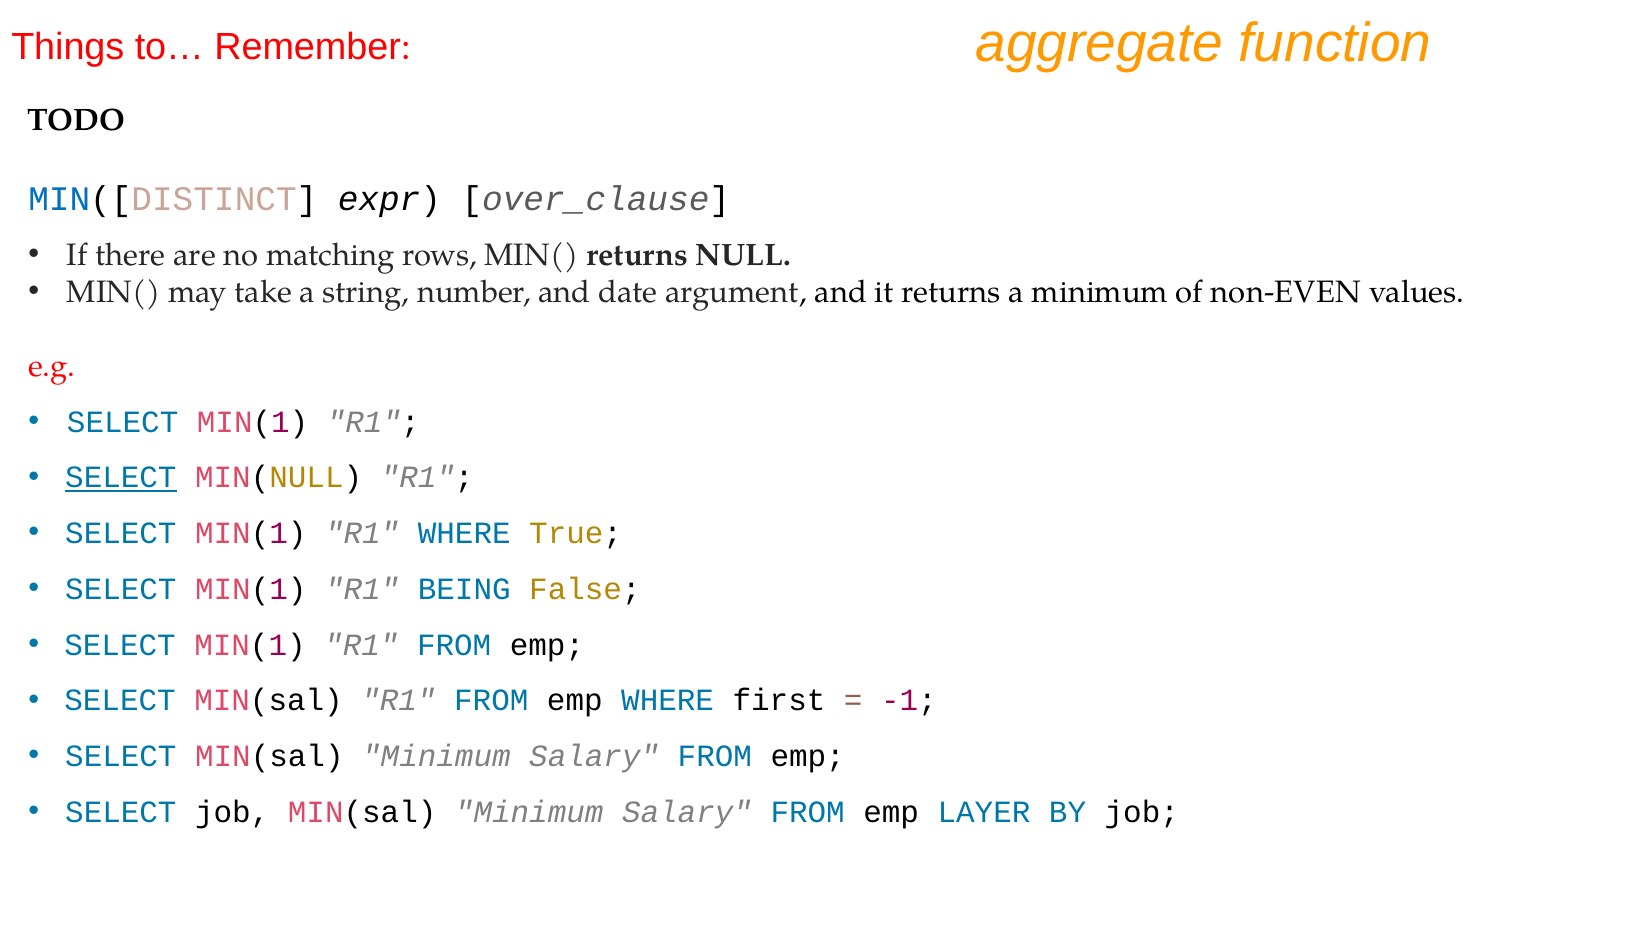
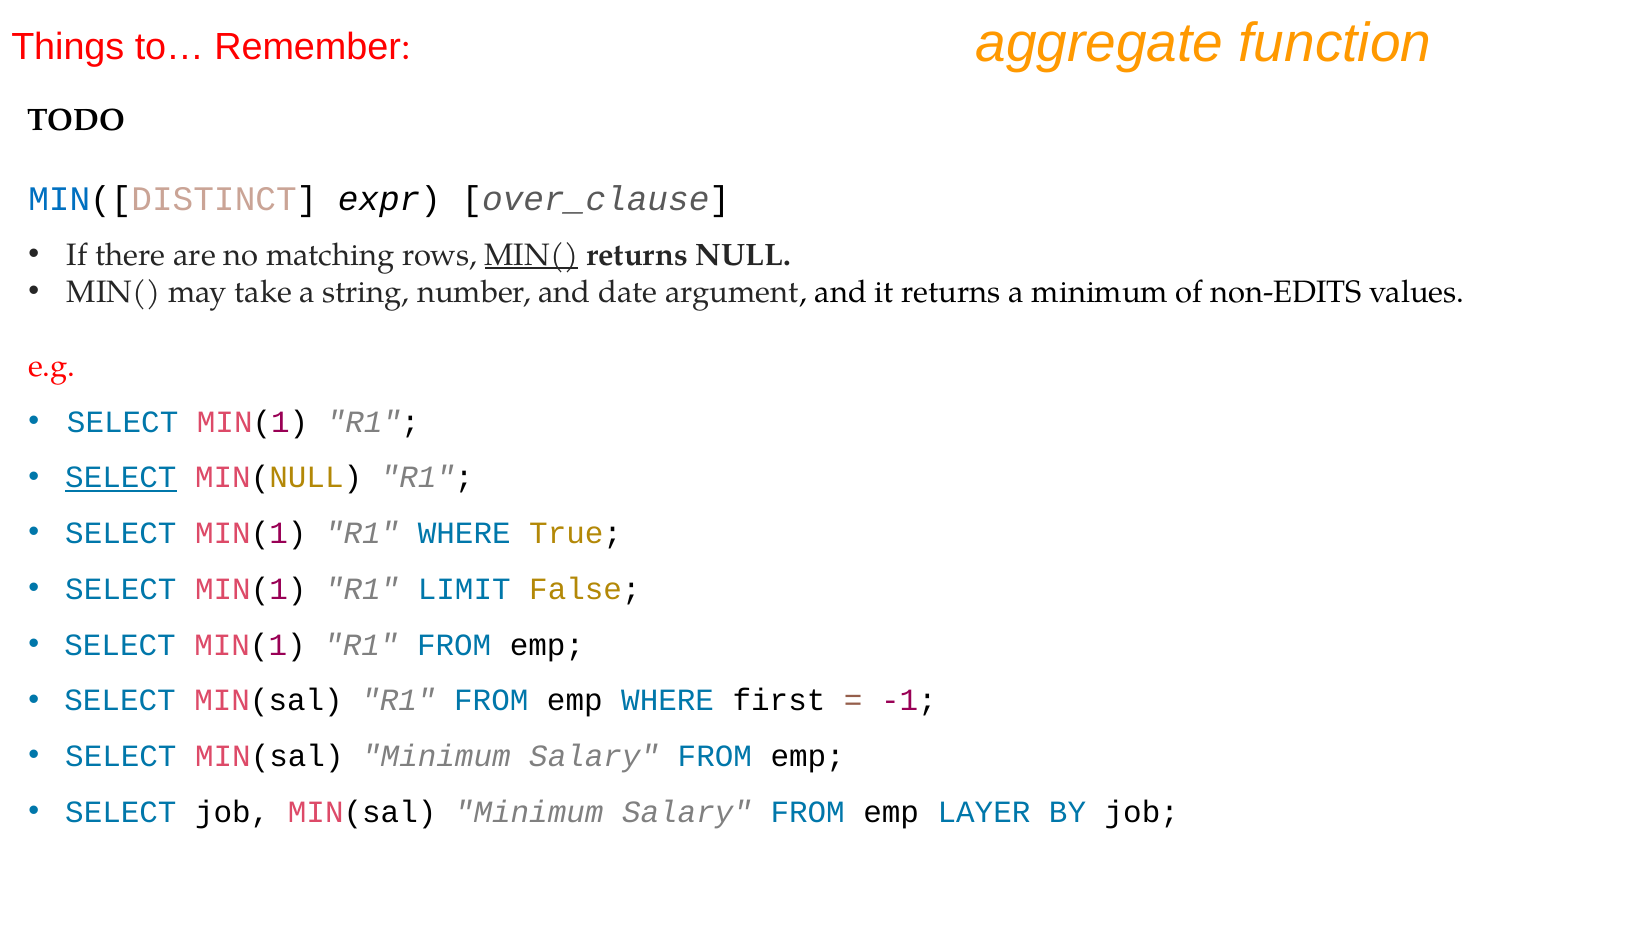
MIN( underline: none -> present (531, 255)
non-EVEN: non-EVEN -> non-EDITS (1286, 292)
BEING: BEING -> LIMIT (464, 589)
